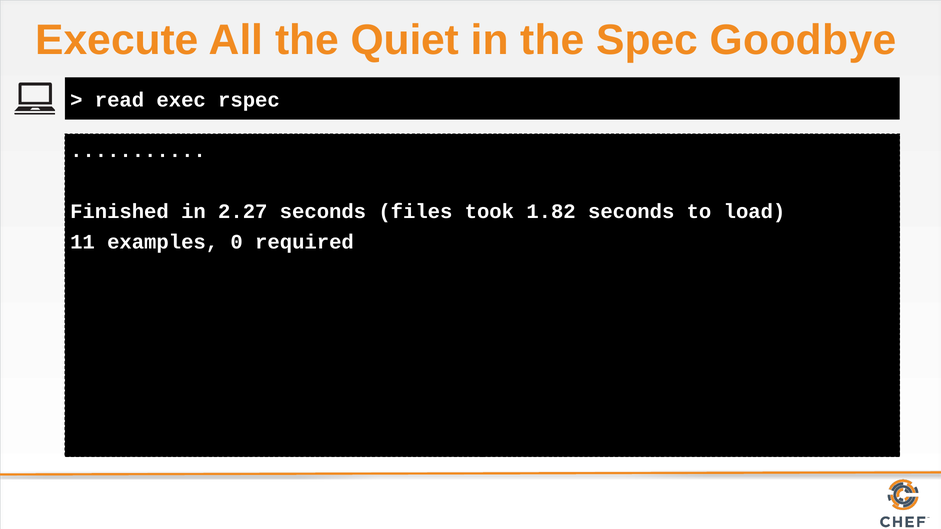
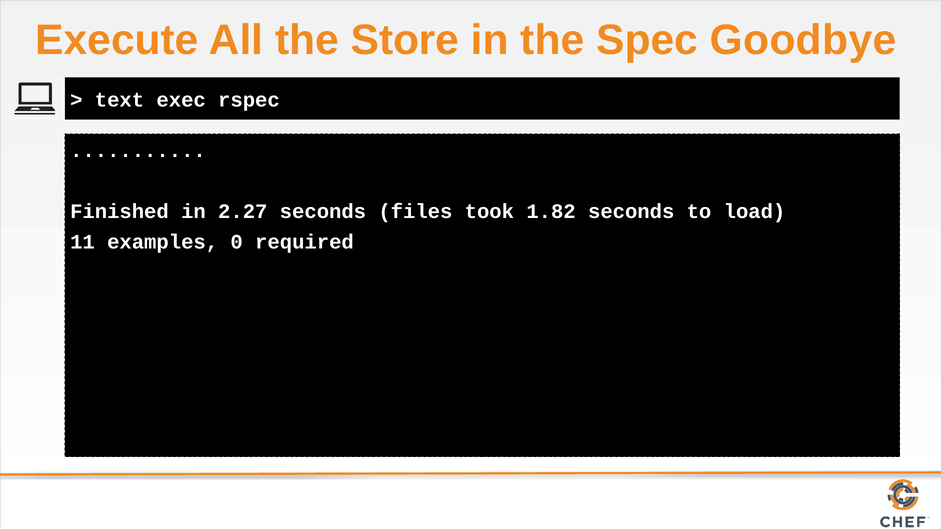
Quiet: Quiet -> Store (405, 40)
read: read -> text (119, 100)
